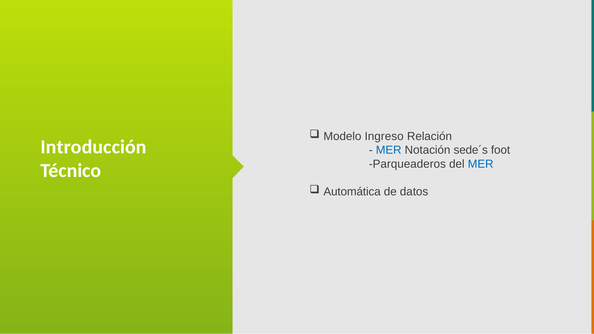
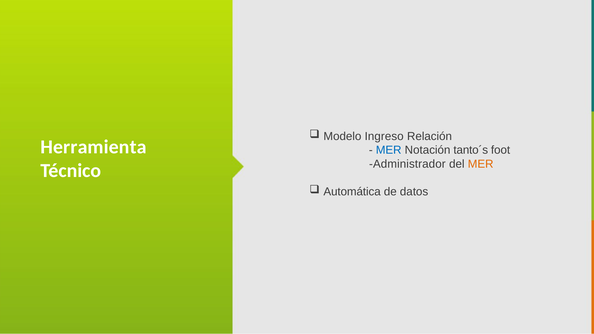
Introducción: Introducción -> Herramienta (94, 147)
sede´s: sede´s -> tanto´s (471, 150)
Parqueaderos: Parqueaderos -> Administrador (407, 164)
MER colour: blue -> orange (481, 164)
